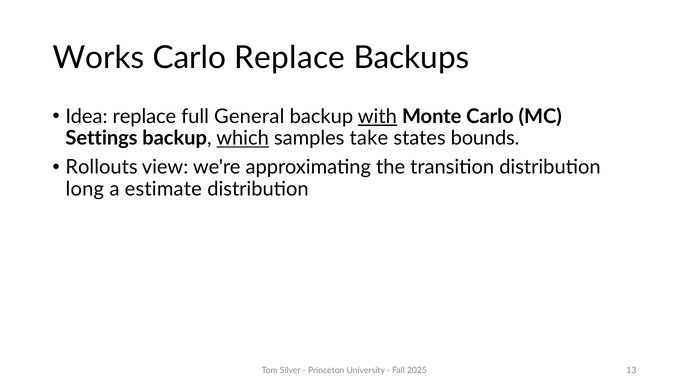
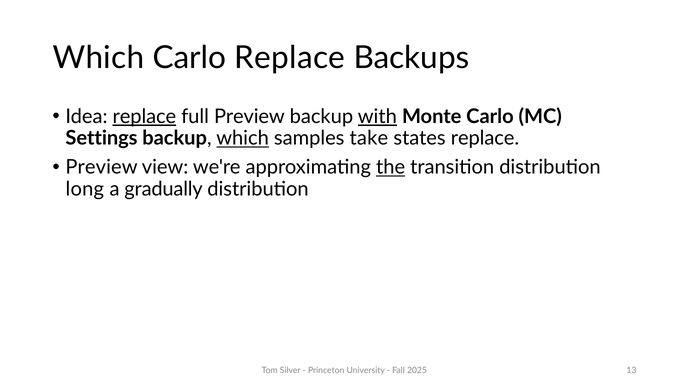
Works: Works -> Which (98, 58)
replace underline: none -> present (144, 116)
full General: General -> Preview (249, 116)
states bounds: bounds -> replace (485, 138)
Rollouts: Rollouts -> Preview (101, 167)
the underline: none -> present (391, 167)
estimate: estimate -> gradually (163, 189)
